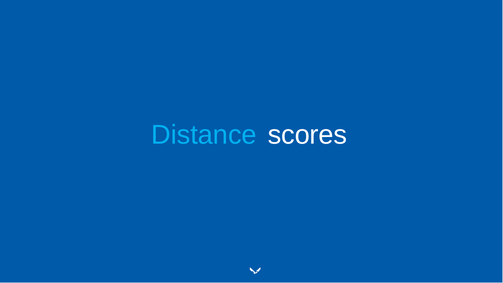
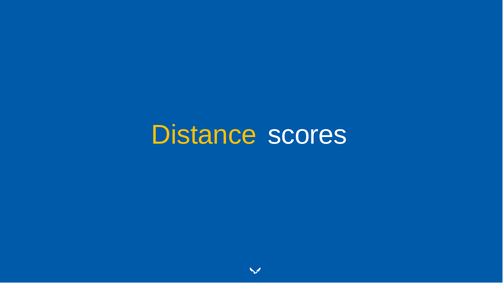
Distance colour: light blue -> yellow (204, 135)
